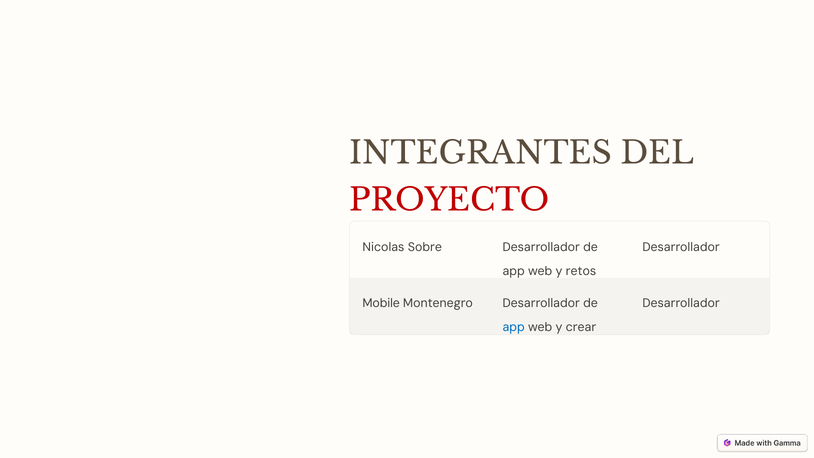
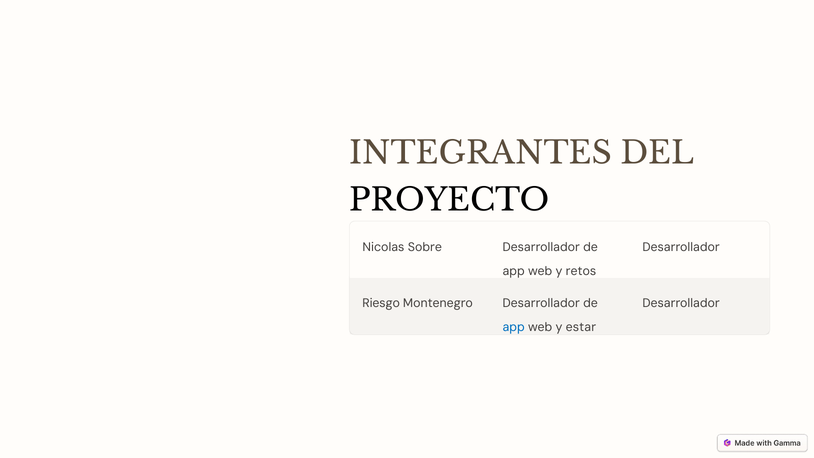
PROYECTO colour: red -> black (450, 200)
Mobile: Mobile -> Riesgo (381, 303)
crear: crear -> estar (581, 327)
